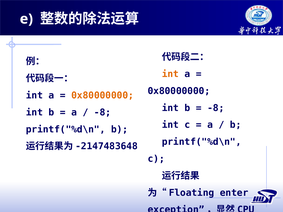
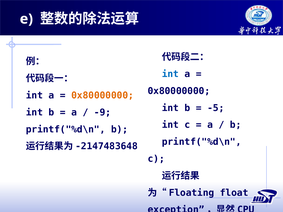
int colour: orange -> blue (170, 74)
-8: -8 -> -5 (216, 108)
-8: -8 -> -9 (103, 112)
enter: enter -> float (234, 193)
